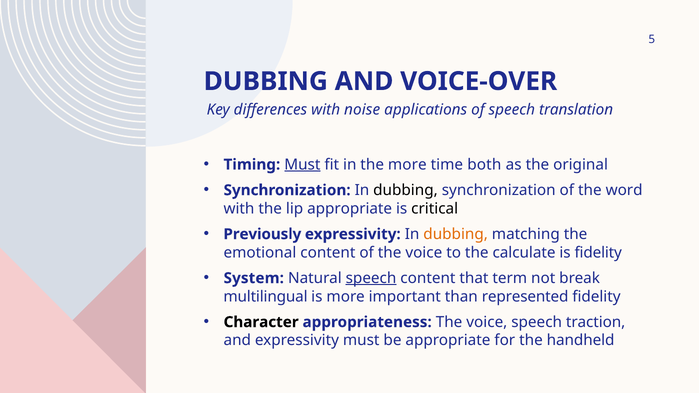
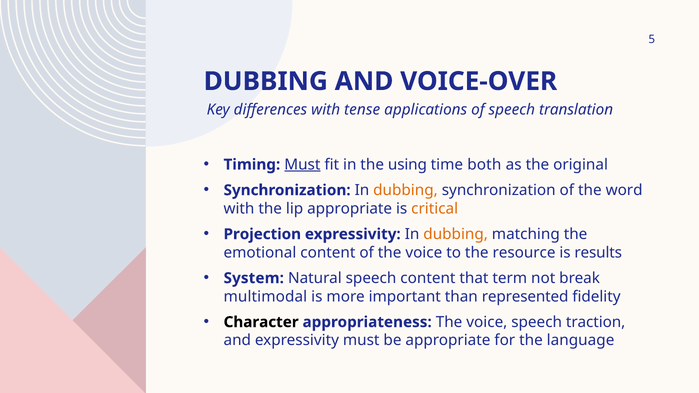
noise: noise -> tense (362, 110)
the more: more -> using (407, 165)
dubbing colour: black -> orange (405, 190)
critical colour: black -> orange (435, 209)
Previously: Previously -> Projection (262, 234)
calculate: calculate -> resource (524, 253)
is fidelity: fidelity -> results (598, 253)
speech underline: present -> none (371, 278)
multilingual: multilingual -> multimodal (265, 297)
handheld: handheld -> language (581, 341)
